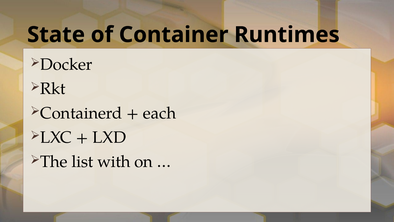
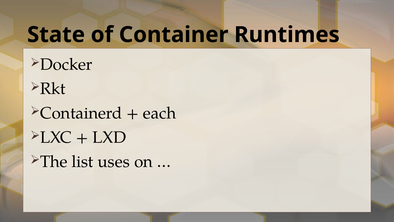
with: with -> uses (114, 162)
